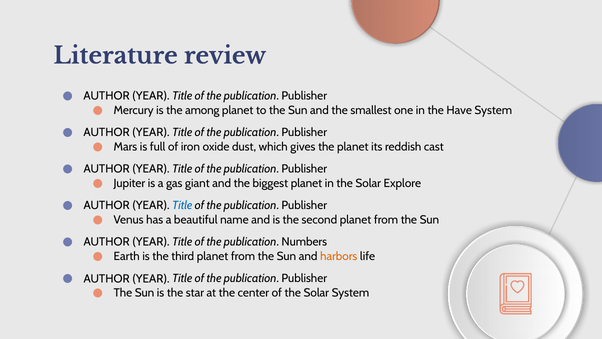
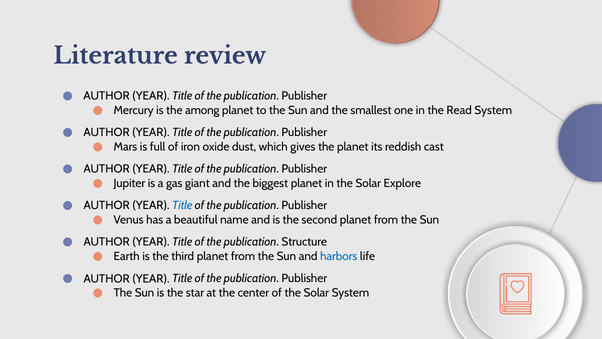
Have: Have -> Read (459, 110)
Numbers: Numbers -> Structure (304, 242)
harbors colour: orange -> blue (339, 256)
